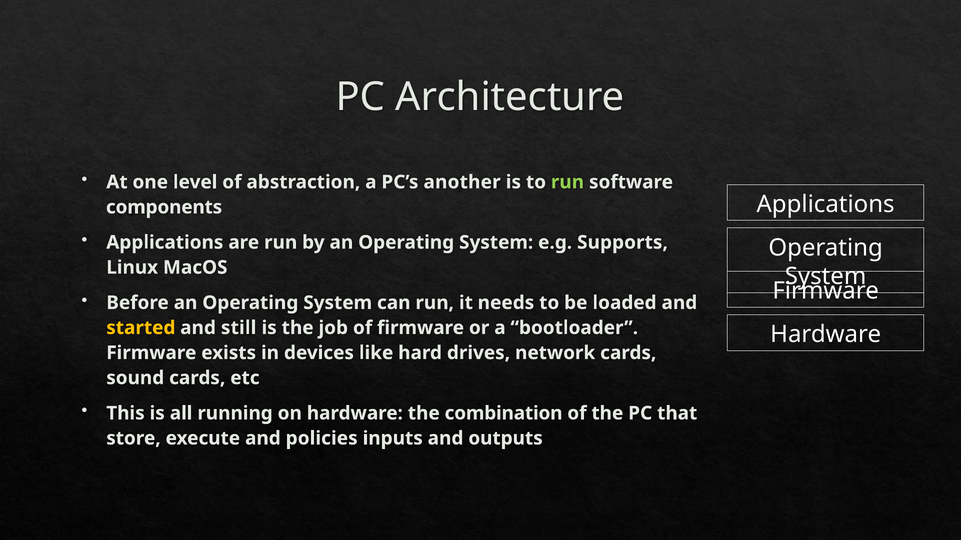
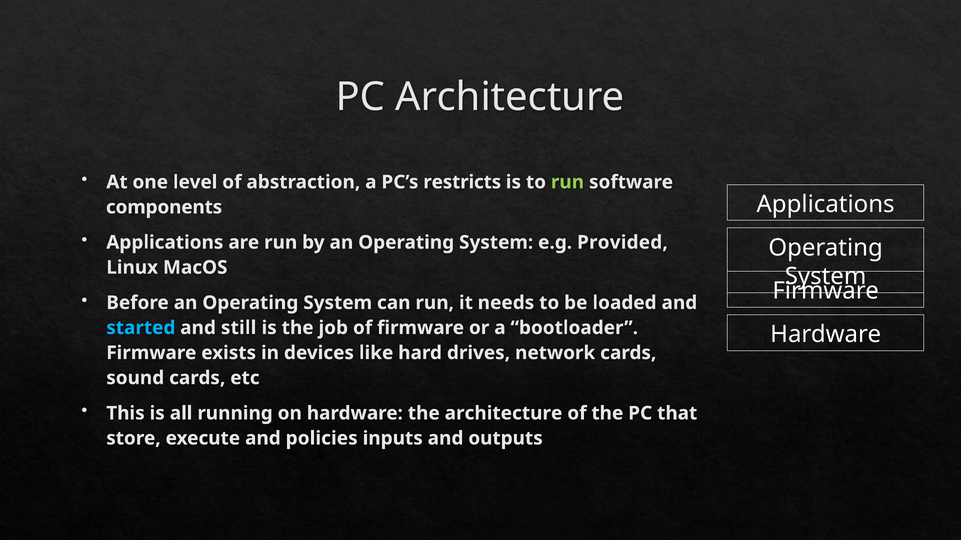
another: another -> restricts (462, 182)
Supports: Supports -> Provided (622, 243)
started colour: yellow -> light blue (141, 328)
the combination: combination -> architecture (503, 414)
